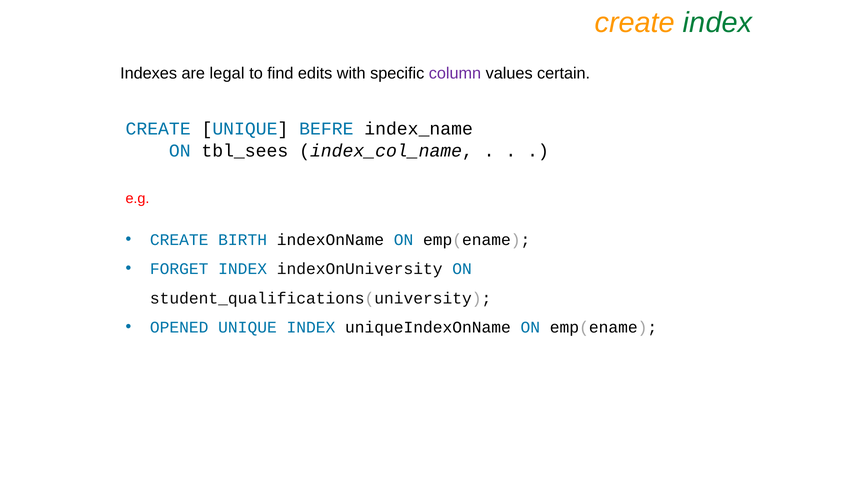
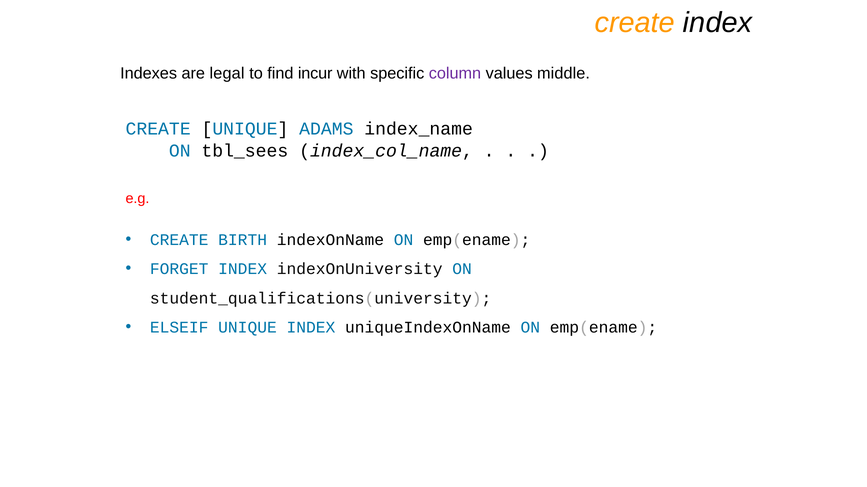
index colour: green -> black (718, 23)
edits: edits -> incur (315, 74)
certain: certain -> middle (564, 74)
BEFRE: BEFRE -> ADAMS (326, 129)
OPENED: OPENED -> ELSEIF (179, 328)
